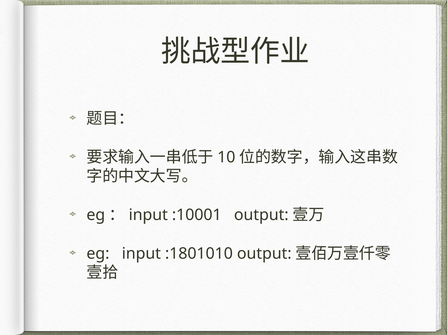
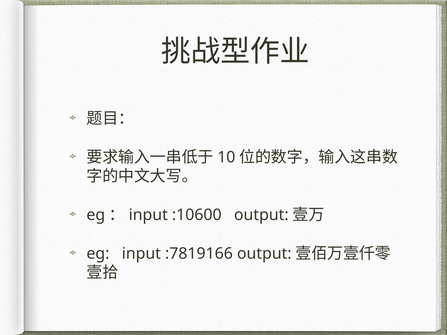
:10001: :10001 -> :10600 (197, 215)
:1801010: :1801010 -> :7819166 (199, 254)
